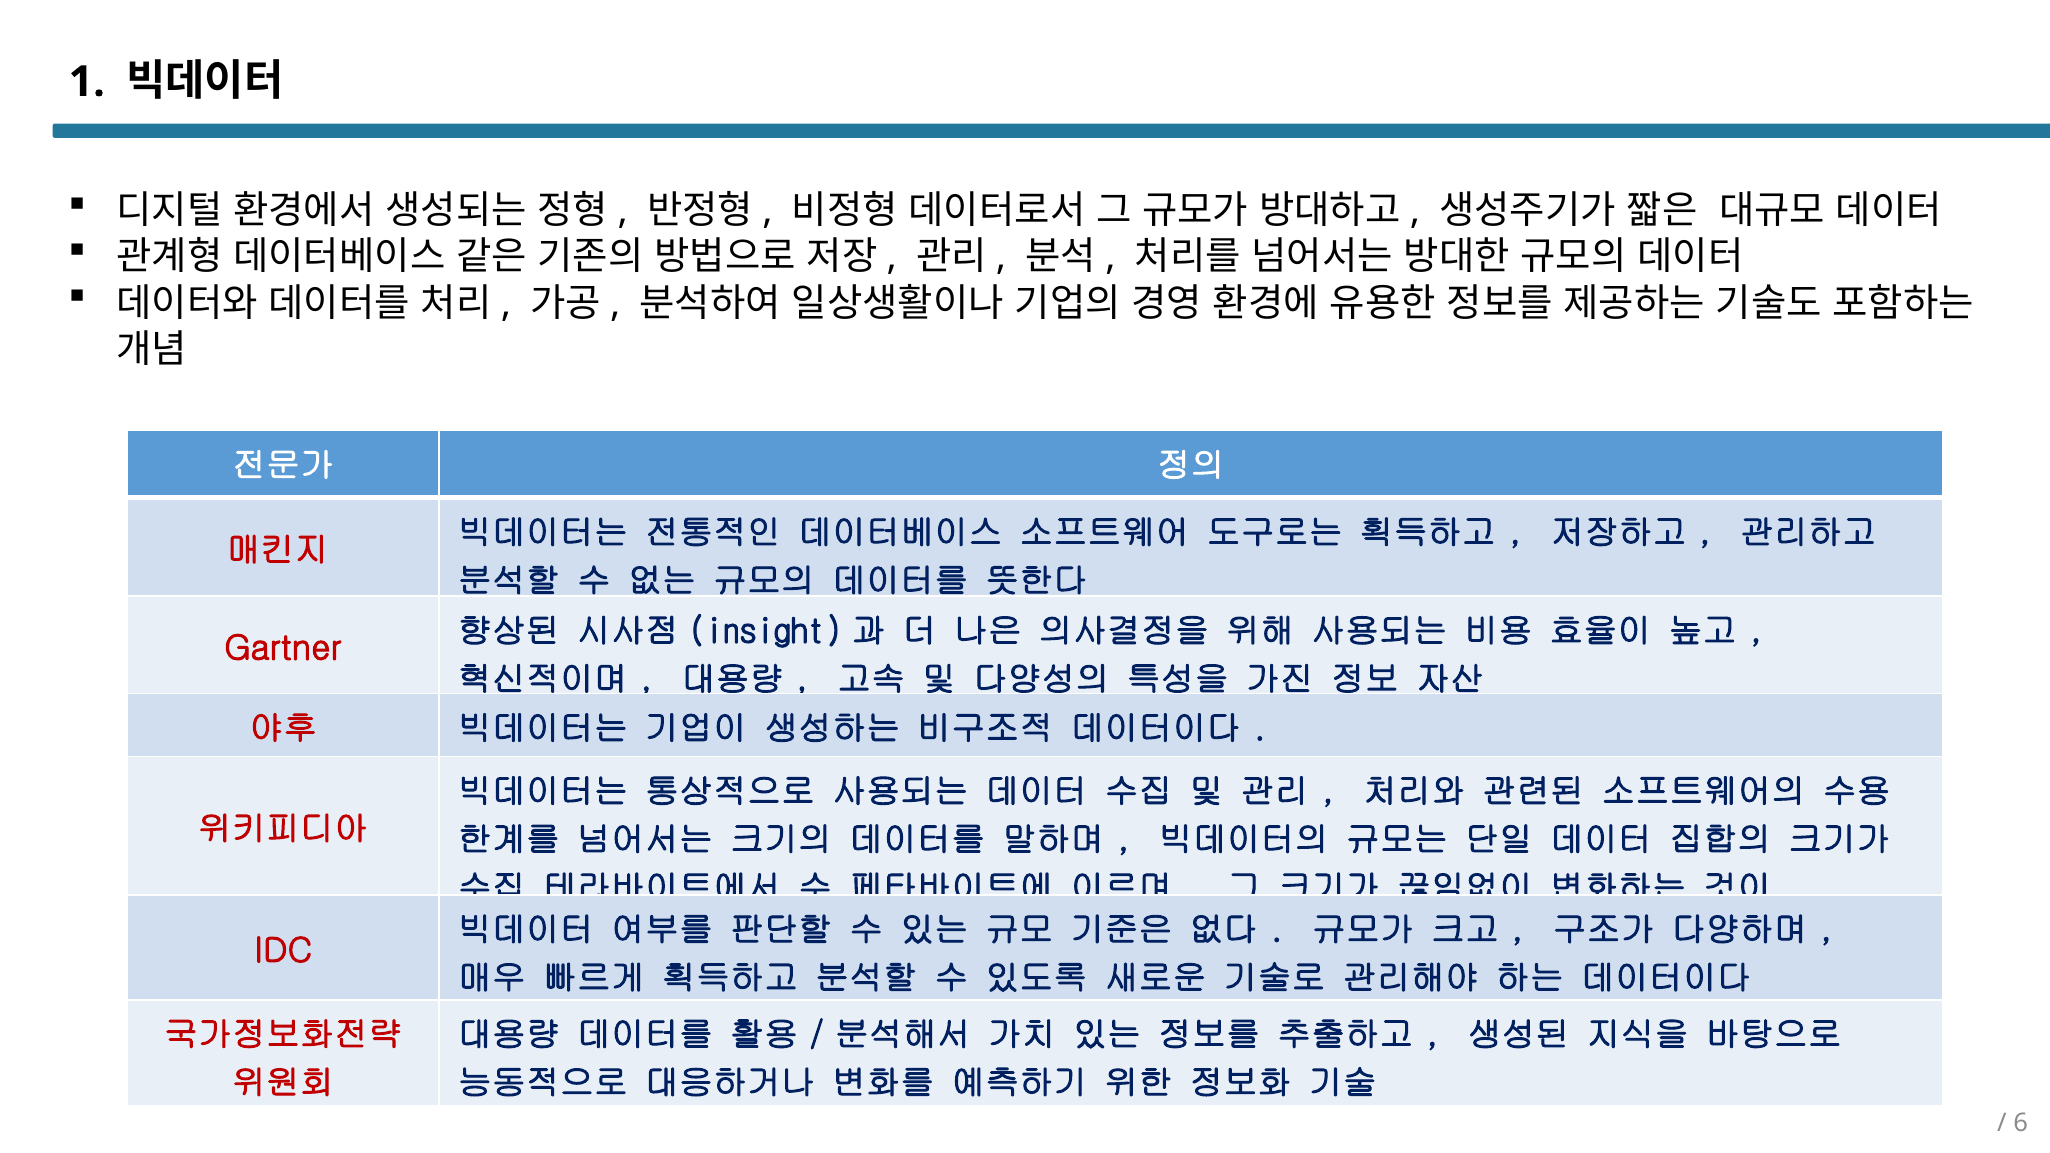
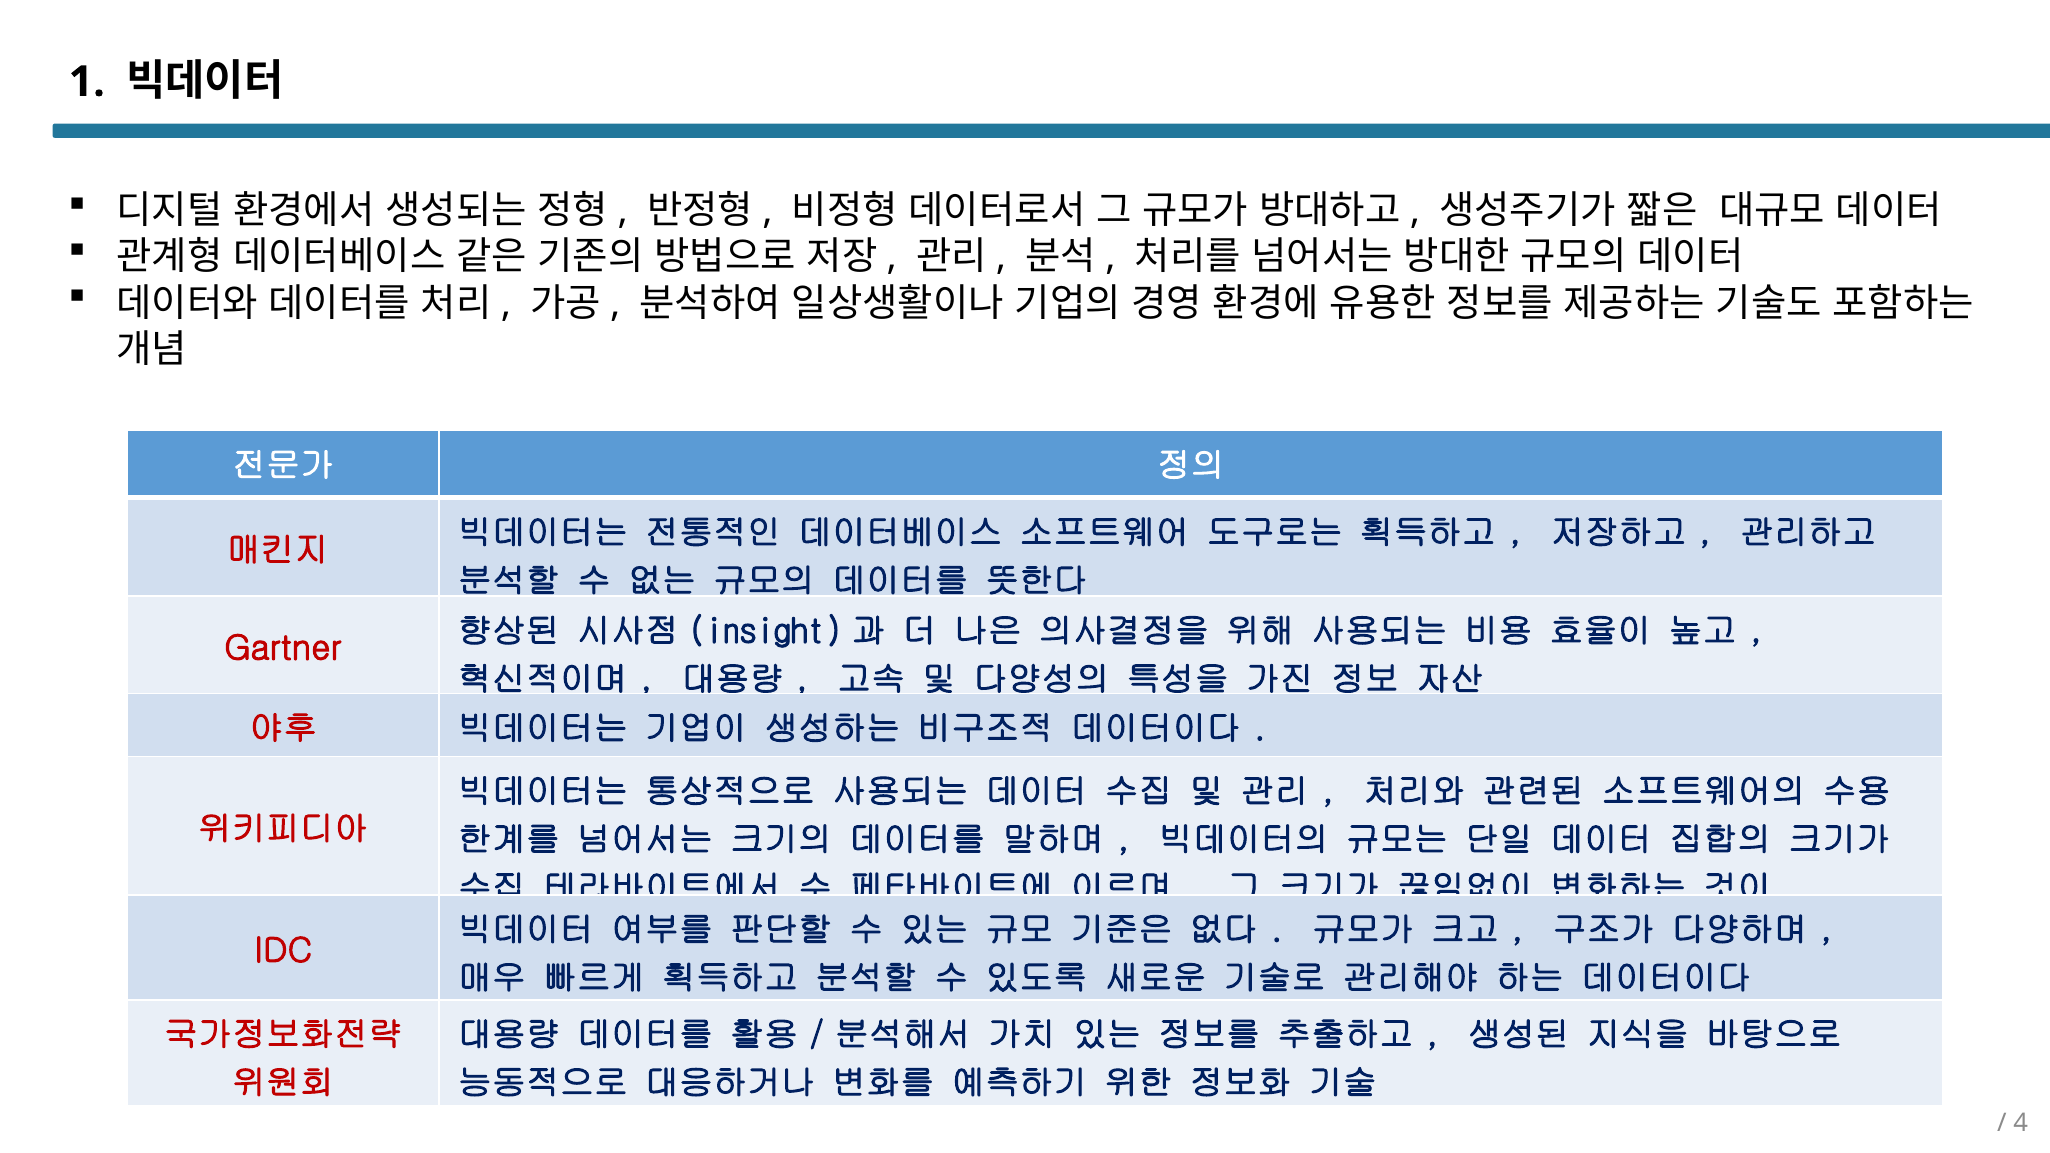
6: 6 -> 4 (2021, 1123)
